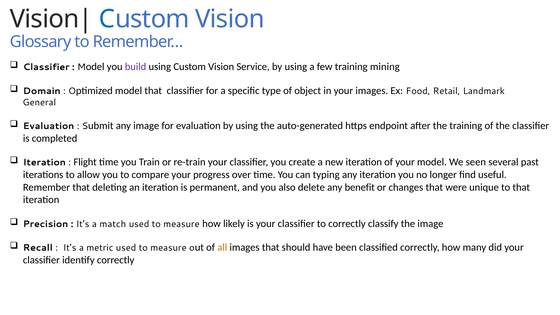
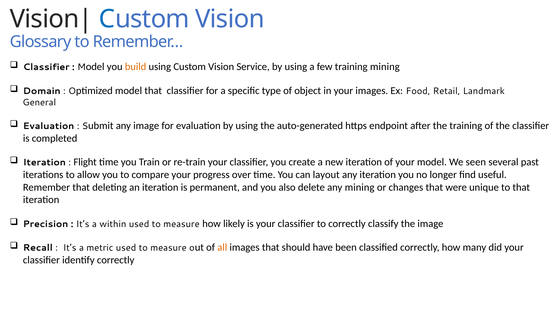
build colour: purple -> orange (136, 67)
typing: typing -> layout (326, 175)
any benefit: benefit -> mining (360, 187)
match: match -> within (113, 224)
